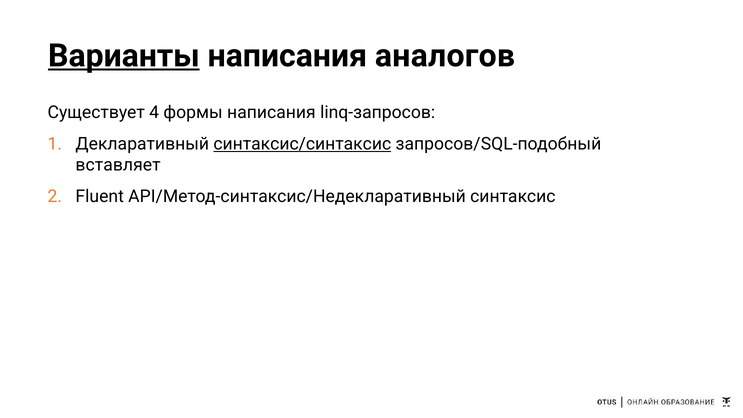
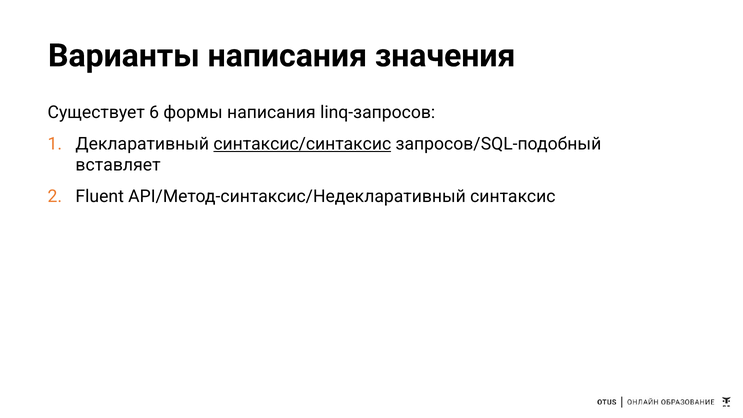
Варианты underline: present -> none (124, 56)
аналогов: аналогов -> значения (445, 56)
4: 4 -> 6 (154, 113)
